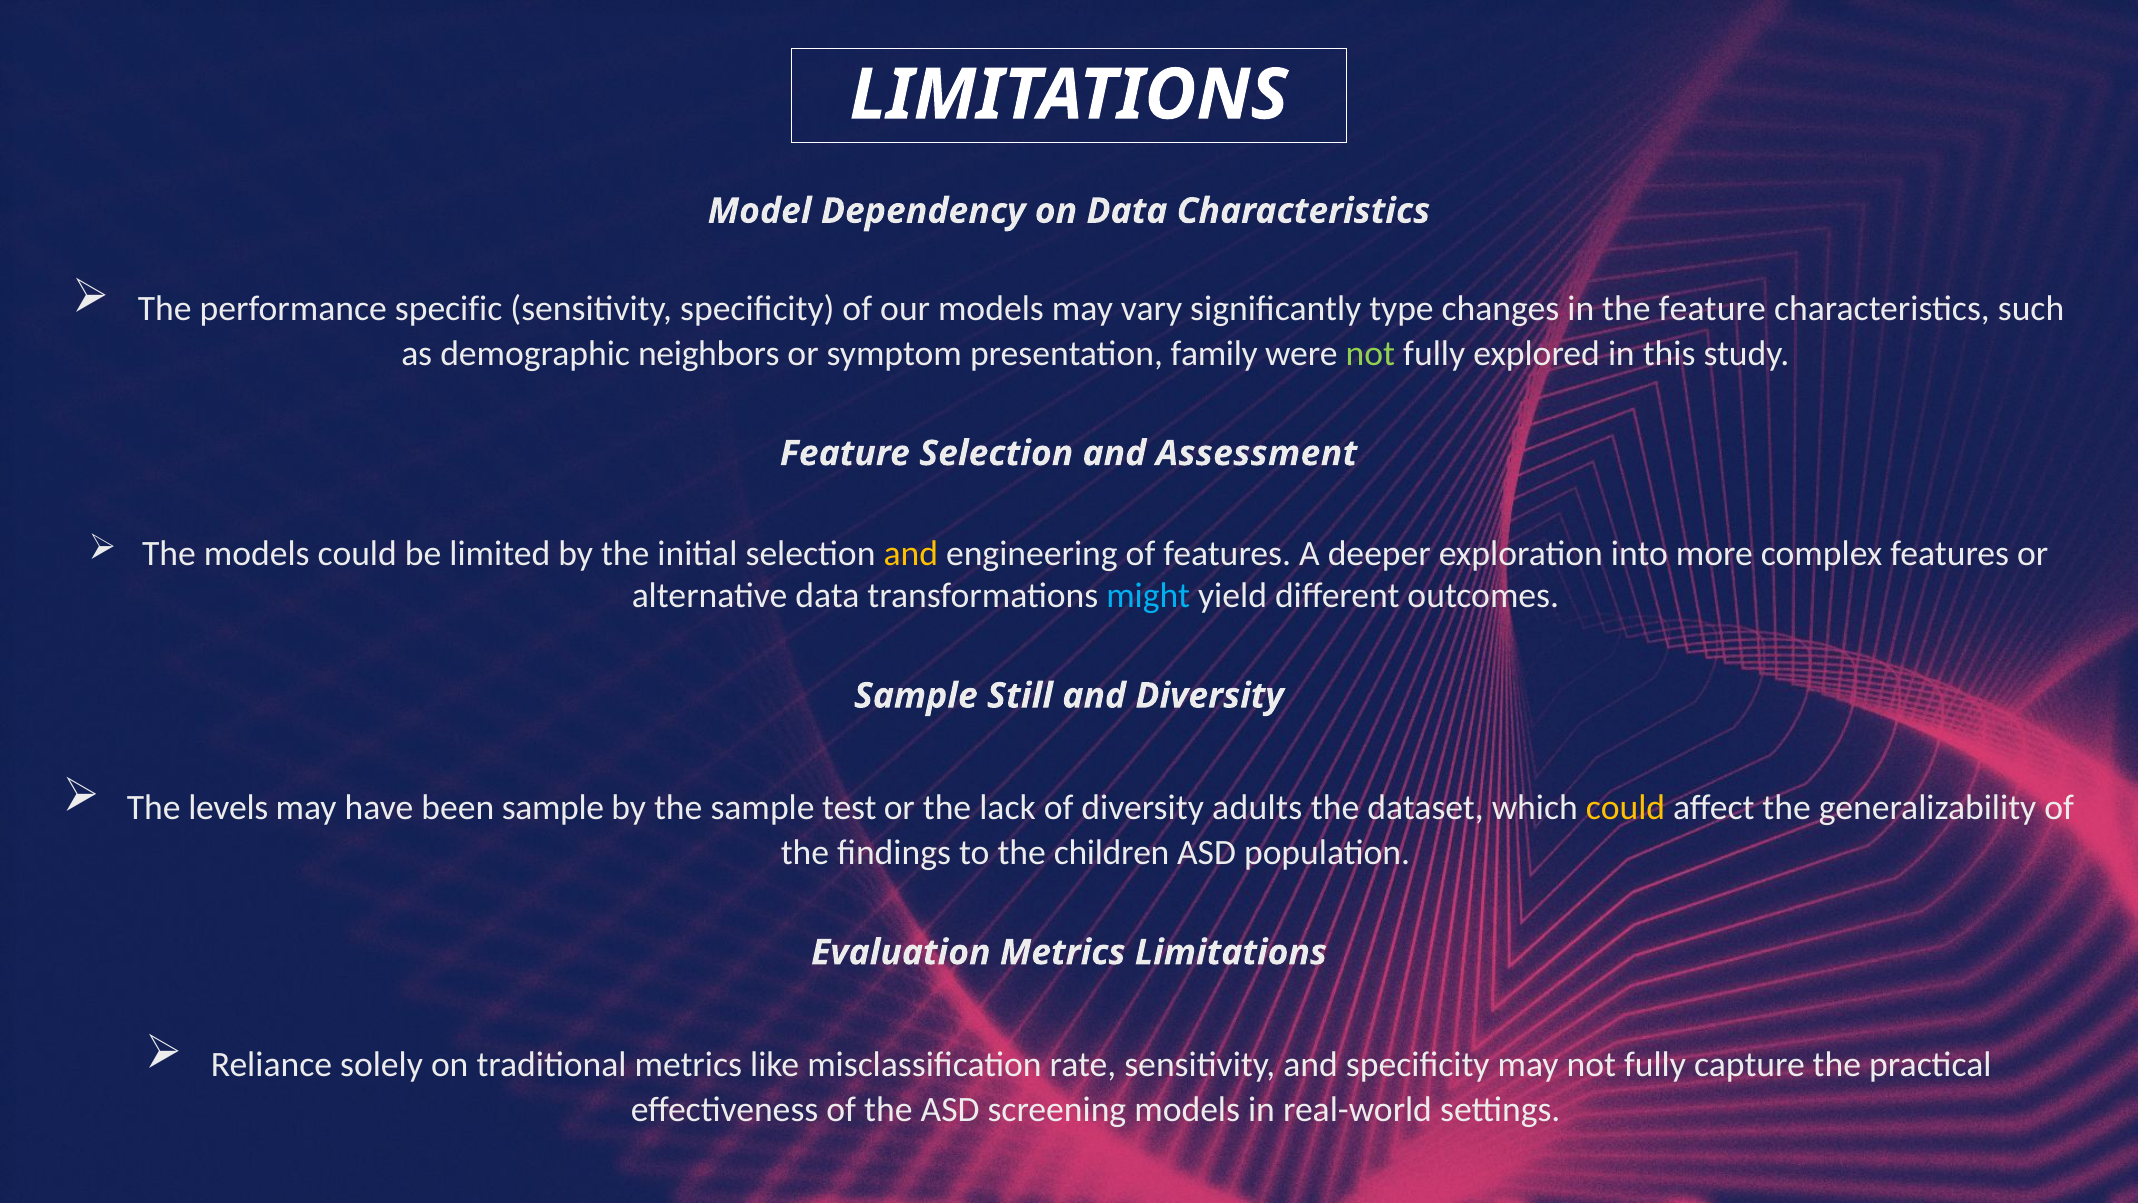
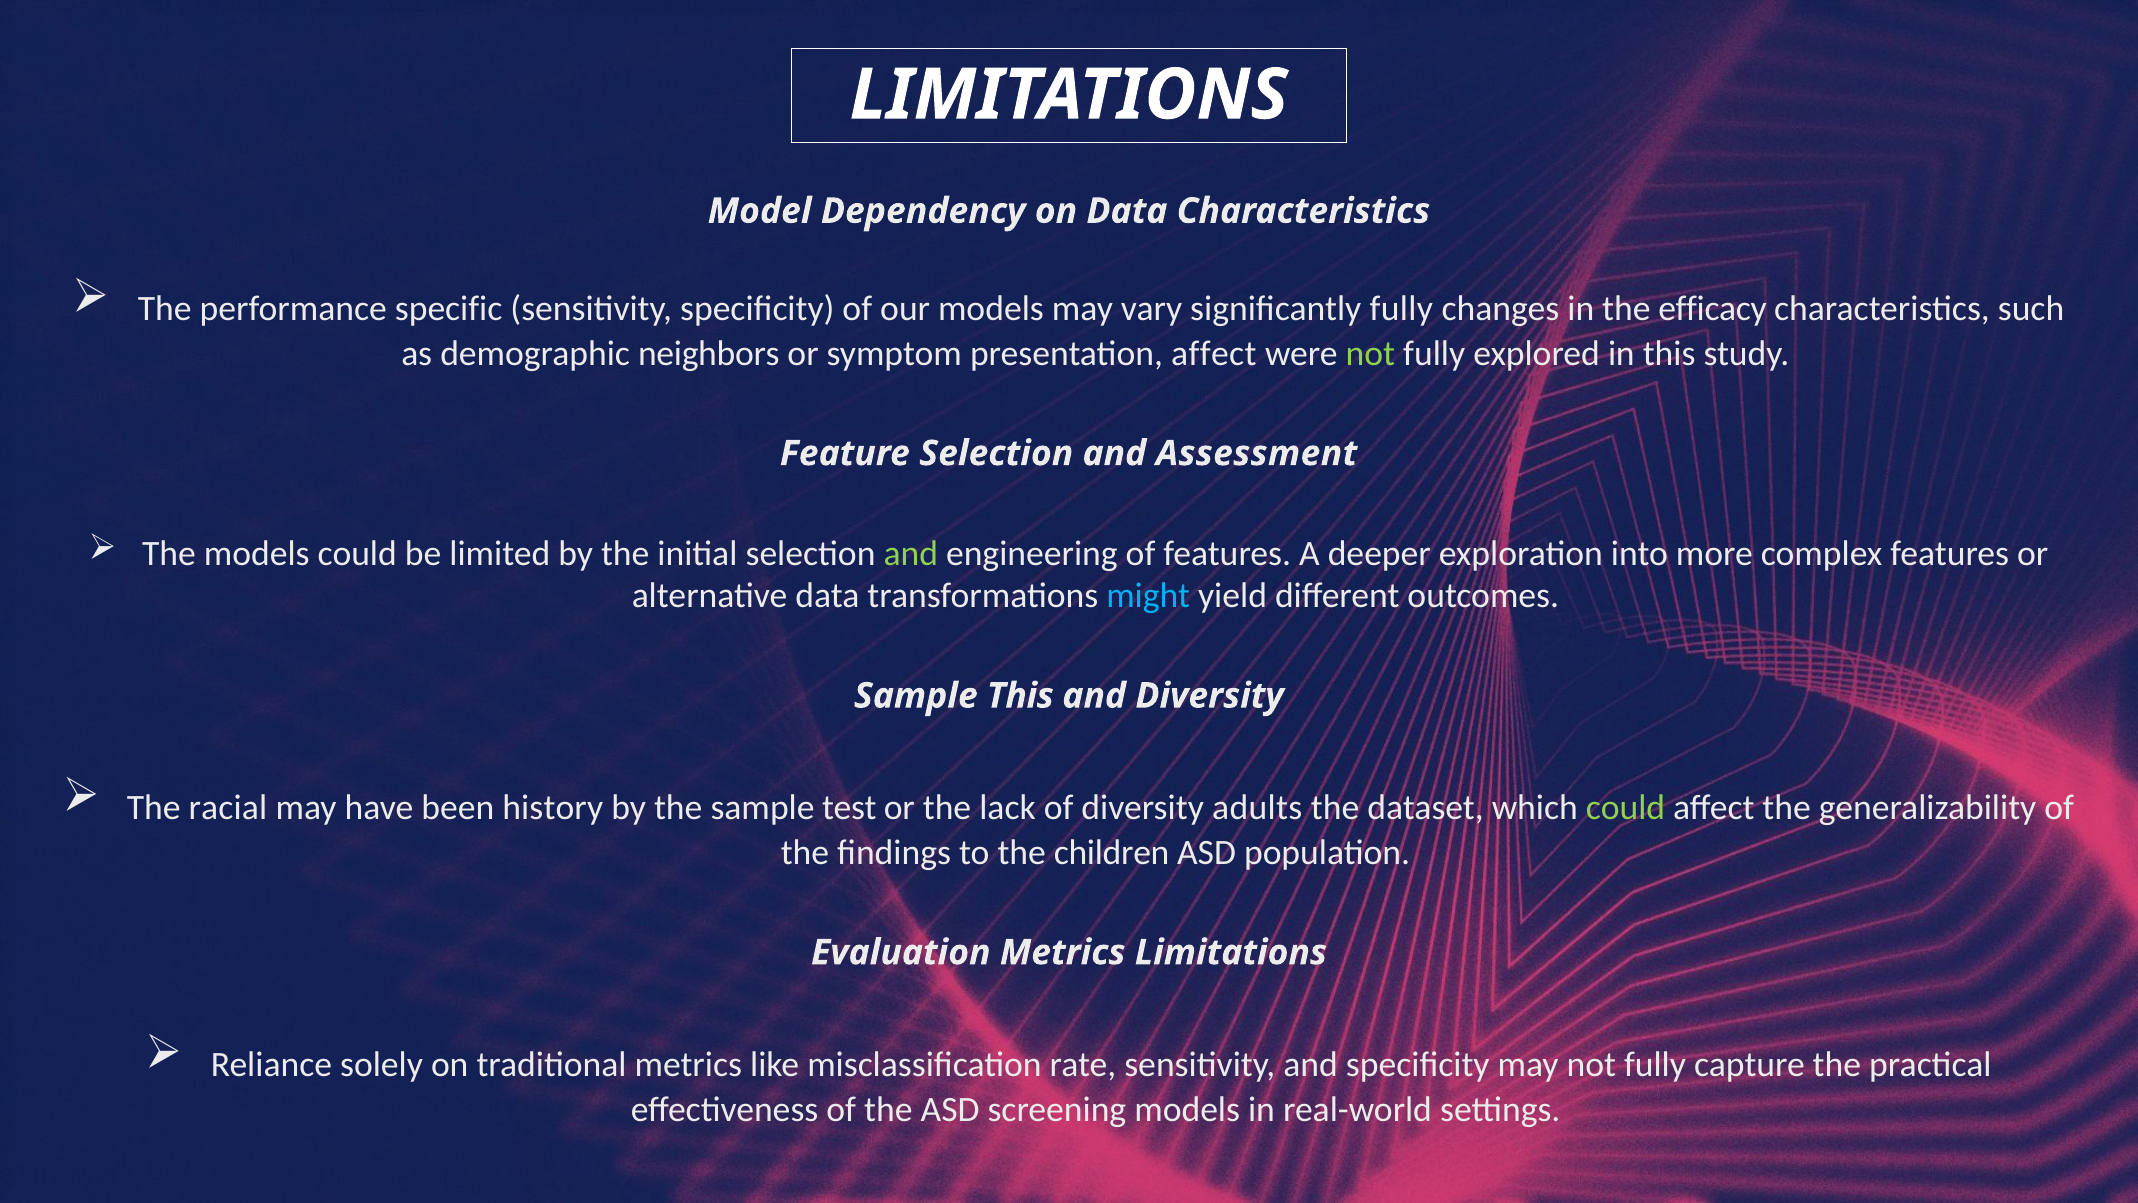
significantly type: type -> fully (1401, 308)
the feature: feature -> efficacy (1713, 308)
presentation family: family -> affect (1214, 354)
and colour: yellow -> light green (911, 553)
Sample Still: Still -> This (1020, 696)
levels: levels -> racial (228, 807)
been sample: sample -> history (553, 807)
could colour: yellow -> light green (1626, 807)
